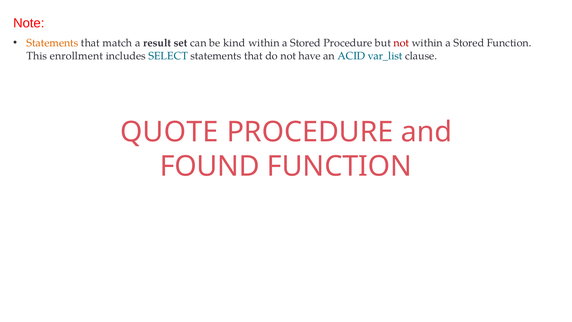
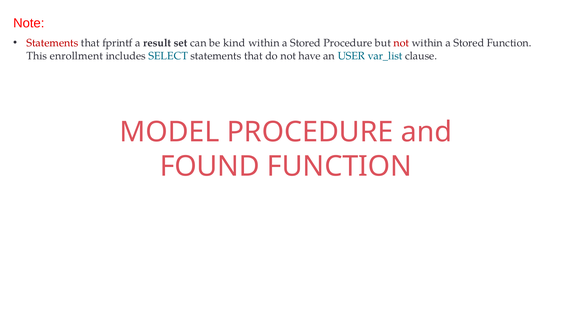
Statements colour: orange -> red (52, 43)
match: match -> fprintf (117, 43)
ACID: ACID -> USER (351, 56)
QUOTE: QUOTE -> MODEL (169, 132)
